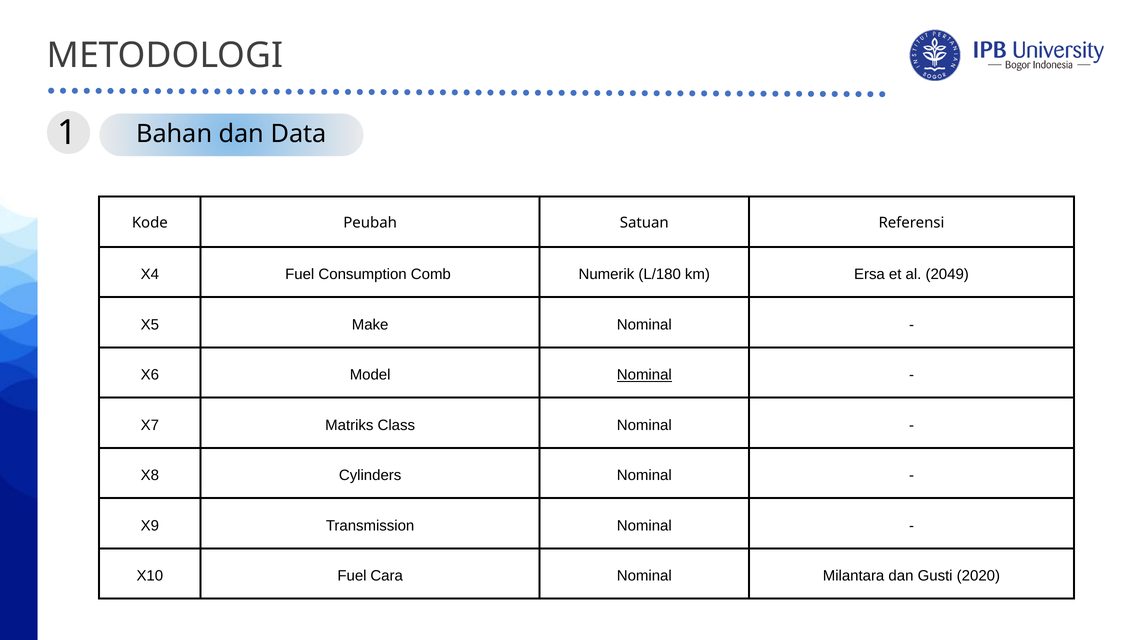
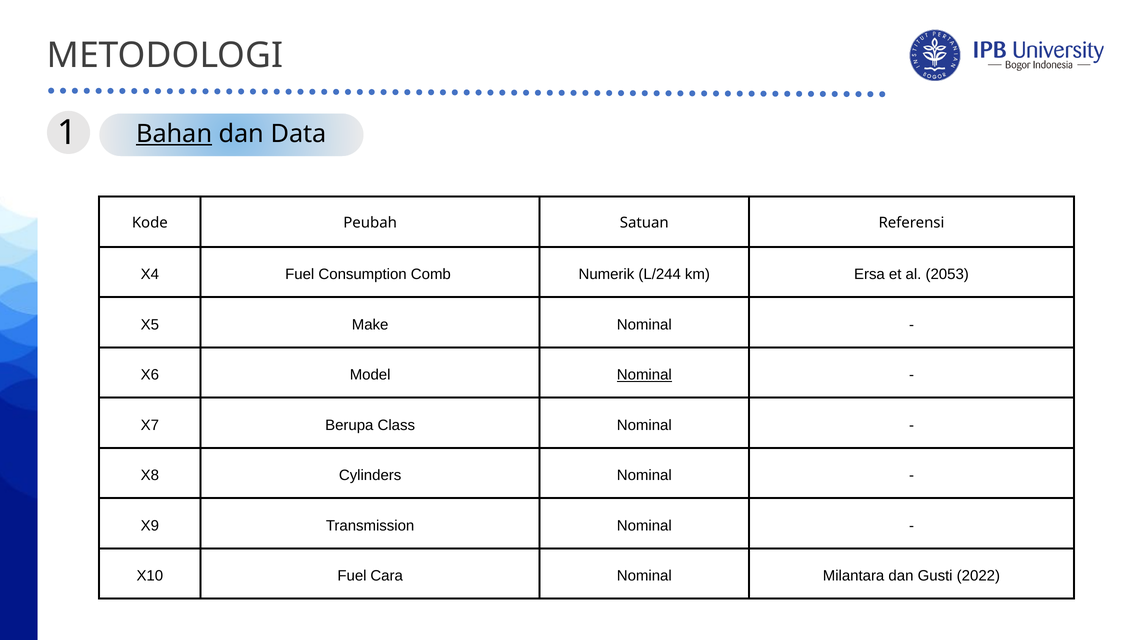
Bahan underline: none -> present (174, 134)
L/180: L/180 -> L/244 (660, 274)
2049: 2049 -> 2053 (947, 274)
Matriks: Matriks -> Berupa (349, 425)
2020: 2020 -> 2022 (978, 576)
